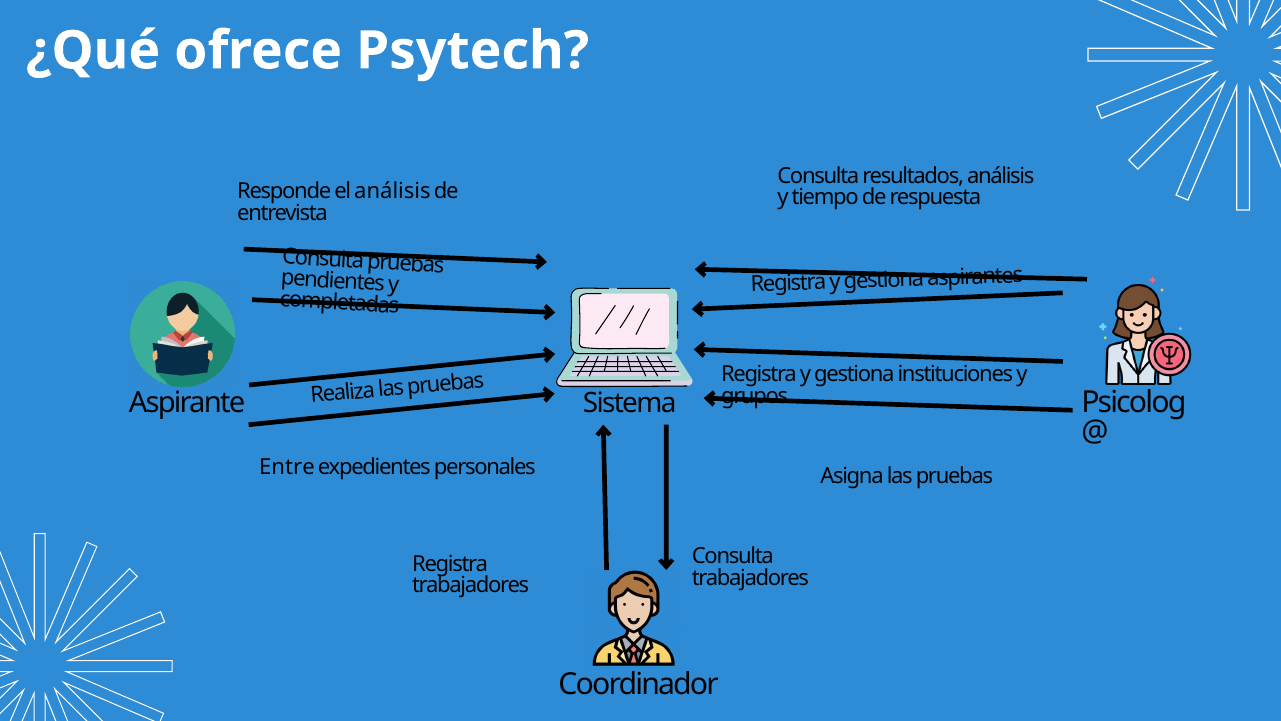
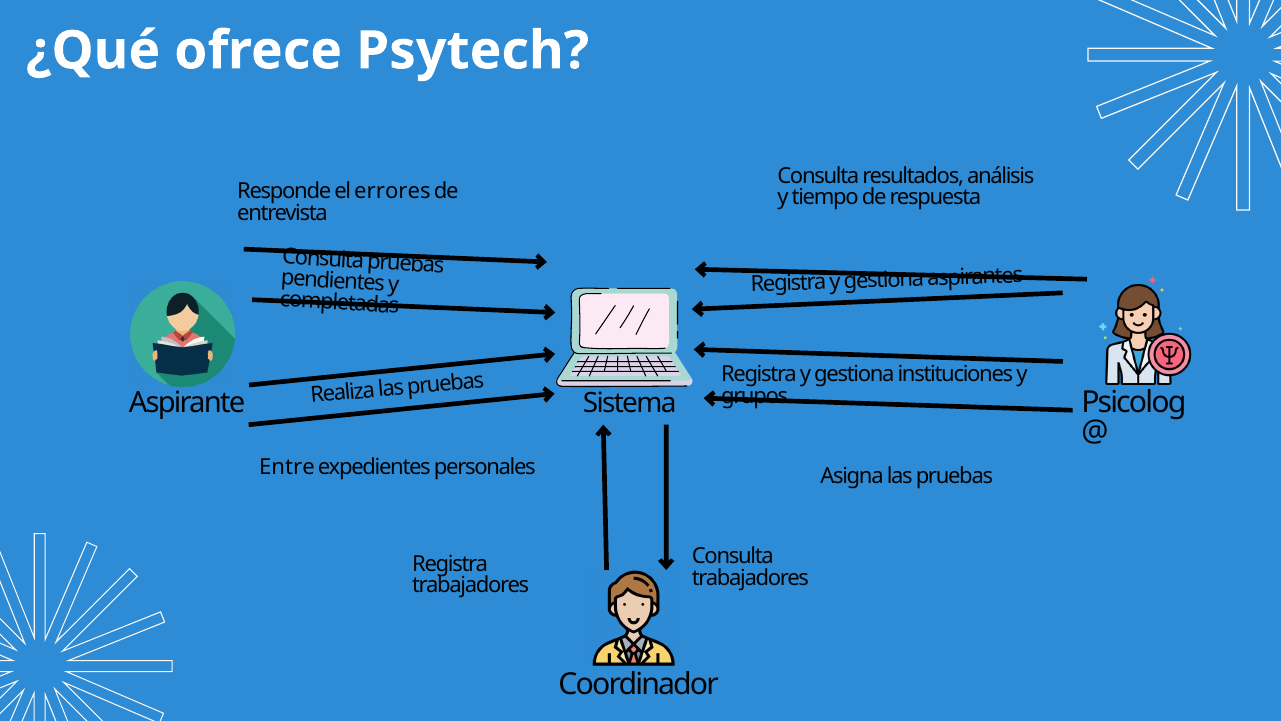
el análisis: análisis -> errores (392, 191)
